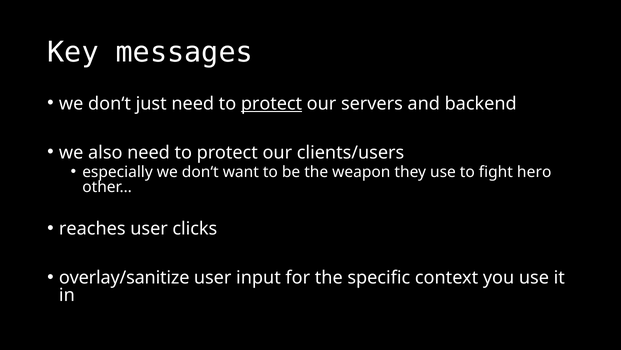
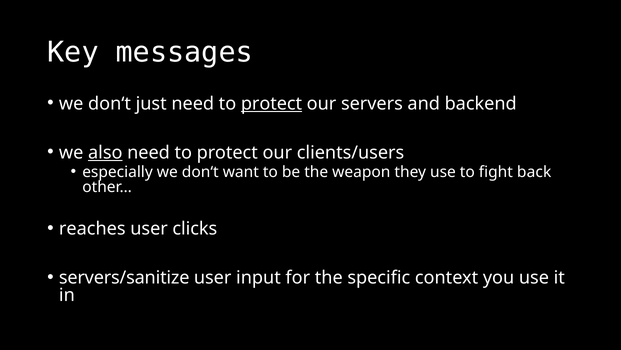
also underline: none -> present (105, 152)
hero: hero -> back (534, 172)
overlay/sanitize: overlay/sanitize -> servers/sanitize (124, 277)
